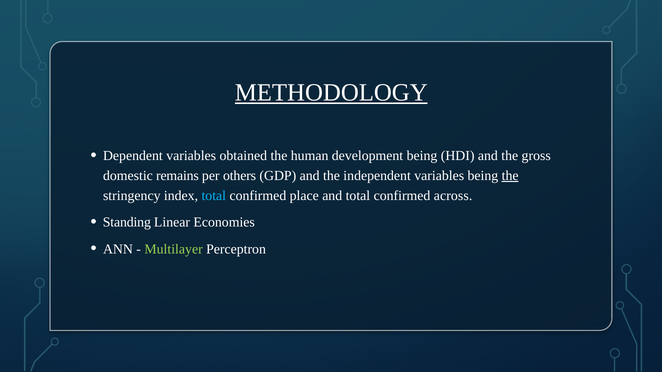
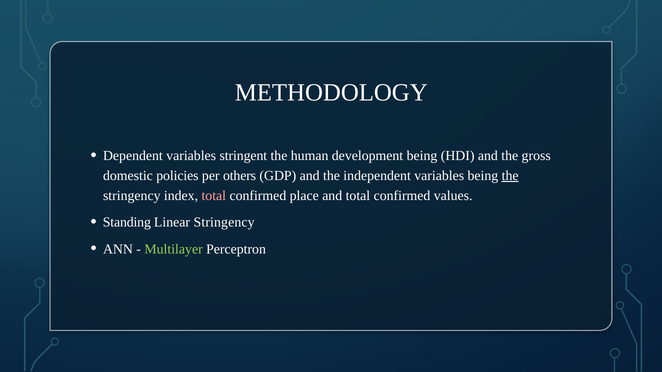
METHODOLOGY underline: present -> none (331, 93)
obtained: obtained -> stringent (243, 156)
remains: remains -> policies (177, 176)
total colour: light blue -> pink (214, 196)
across: across -> values (453, 196)
Linear Economies: Economies -> Stringency (224, 222)
